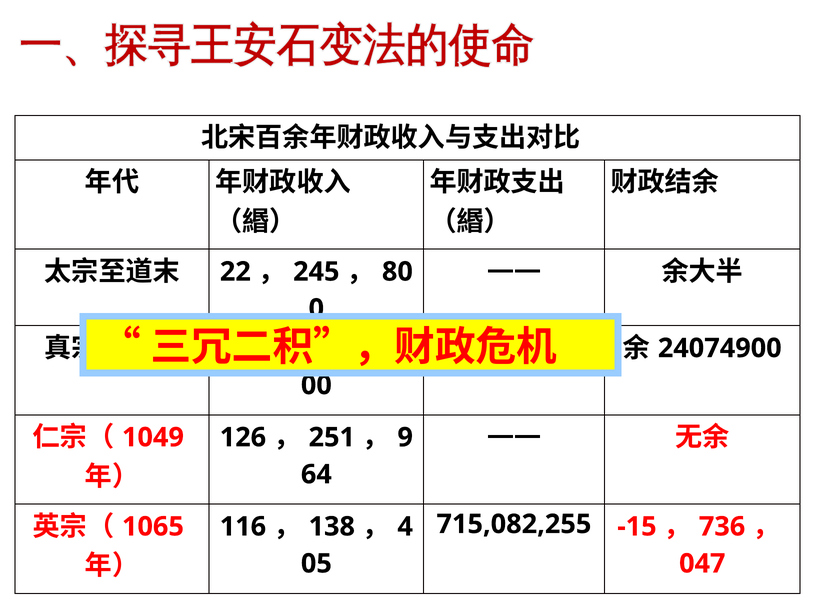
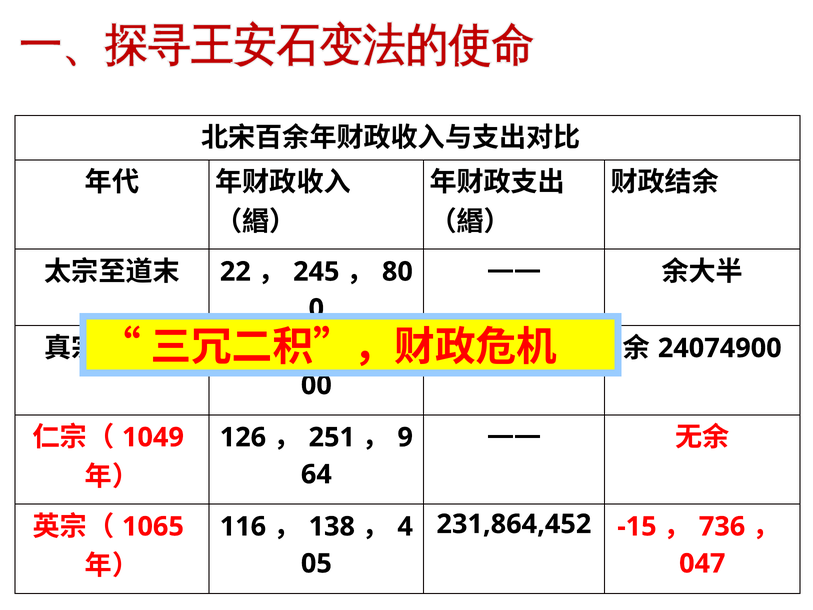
715,082,255: 715,082,255 -> 231,864,452 (514, 524)
